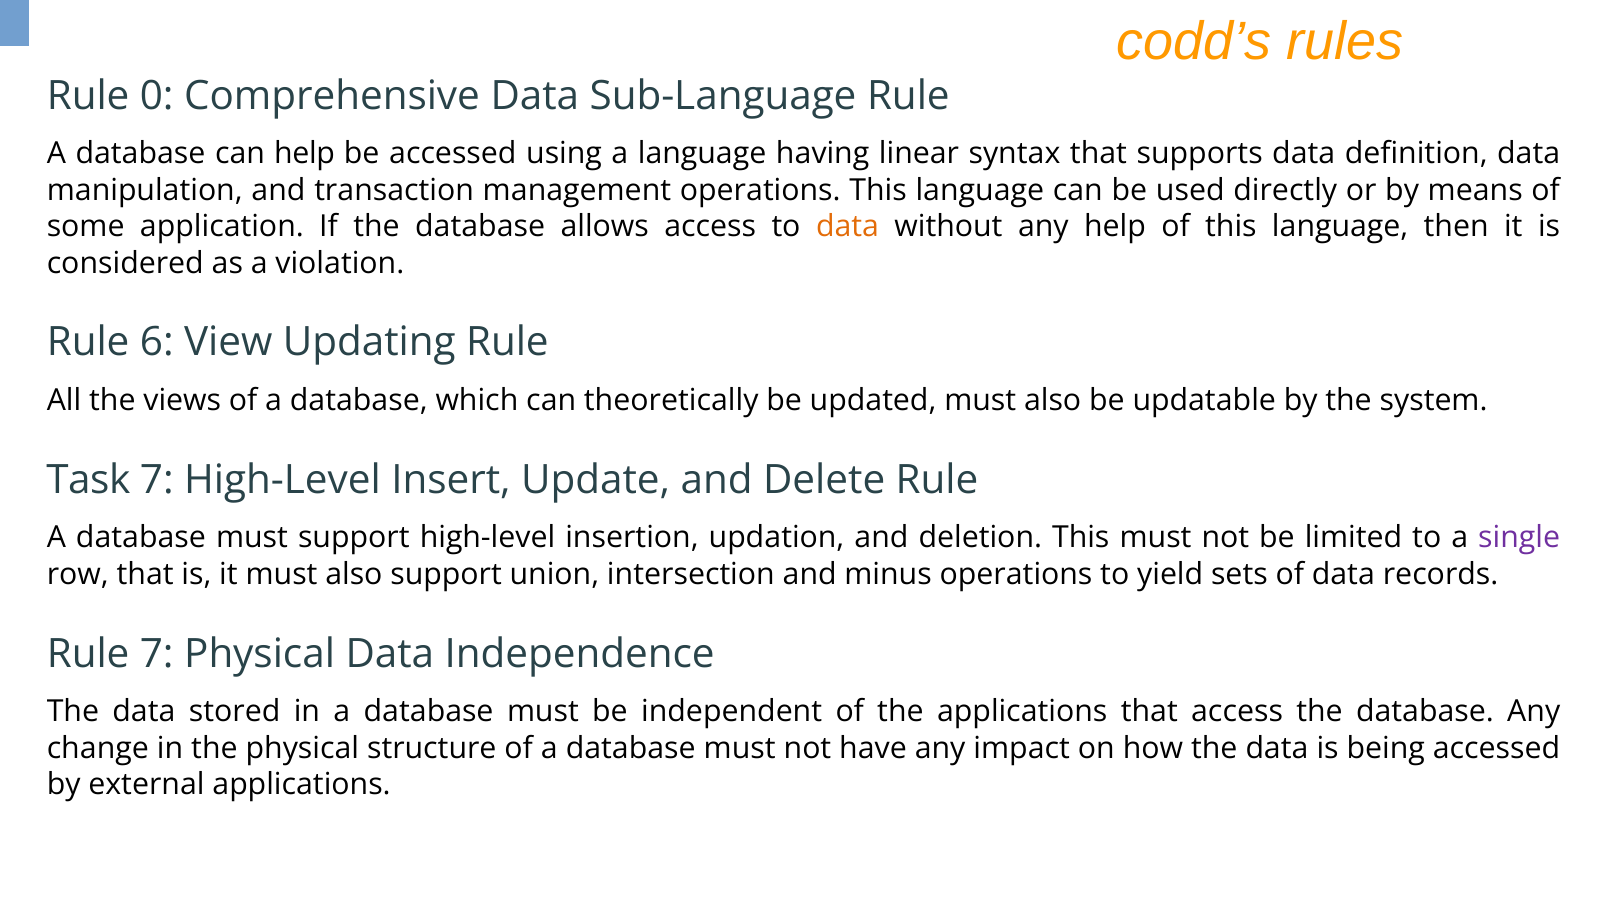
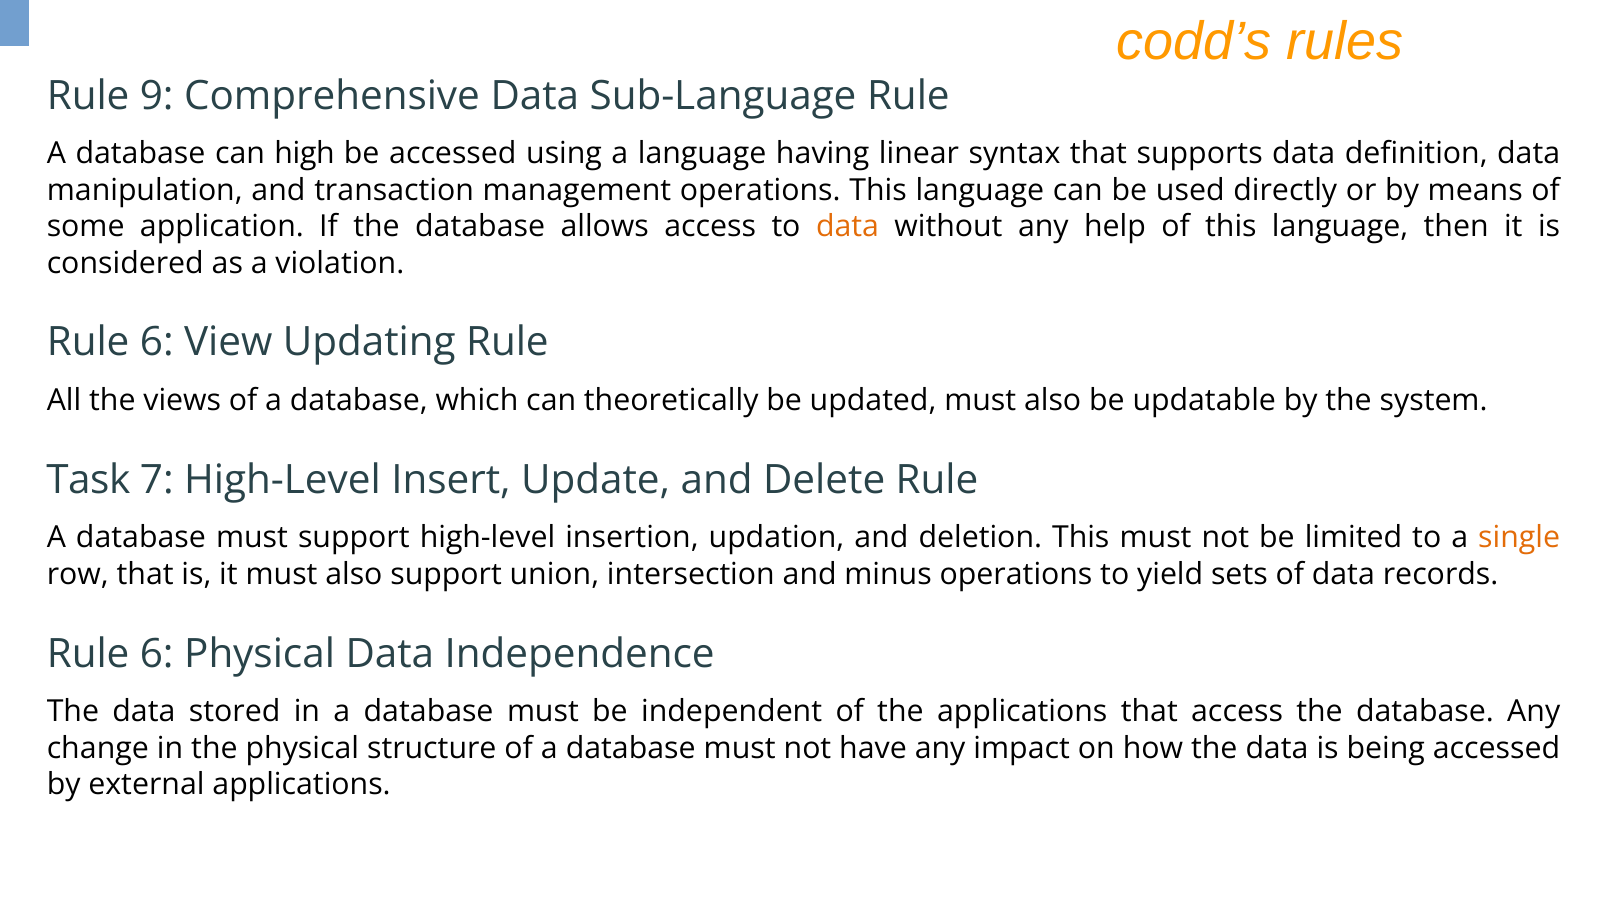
0: 0 -> 9 (157, 96)
can help: help -> high (305, 154)
single colour: purple -> orange (1519, 538)
7: 7 -> 6 (157, 654)
